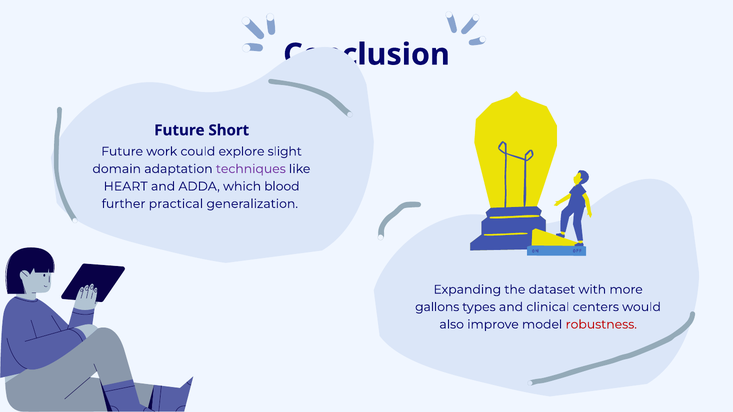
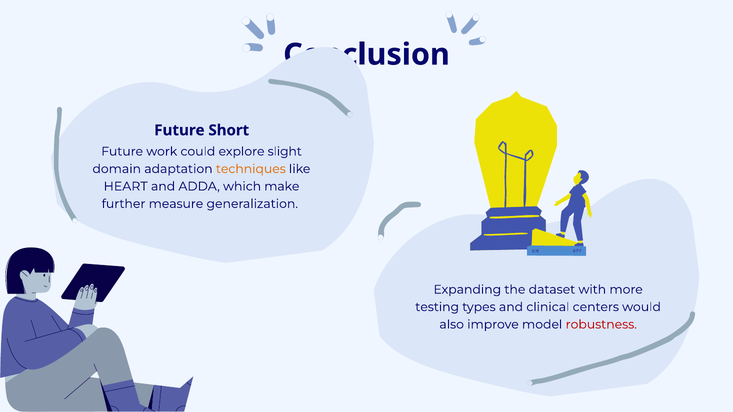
techniques colour: purple -> orange (251, 169)
blood: blood -> make (282, 186)
practical: practical -> measure (176, 204)
gallons: gallons -> testing (437, 307)
